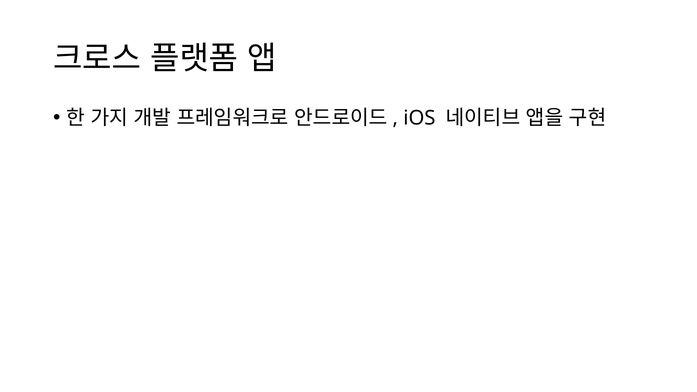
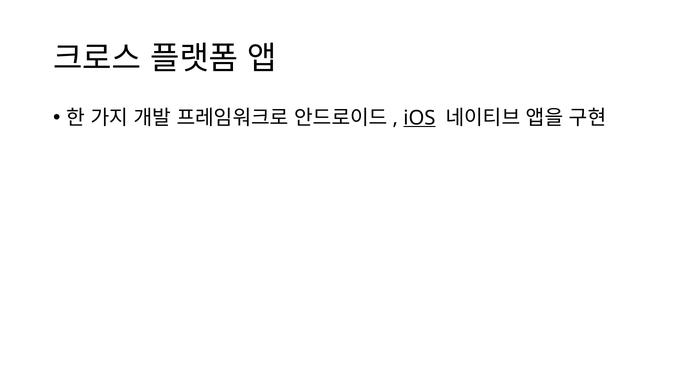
iOS underline: none -> present (419, 118)
